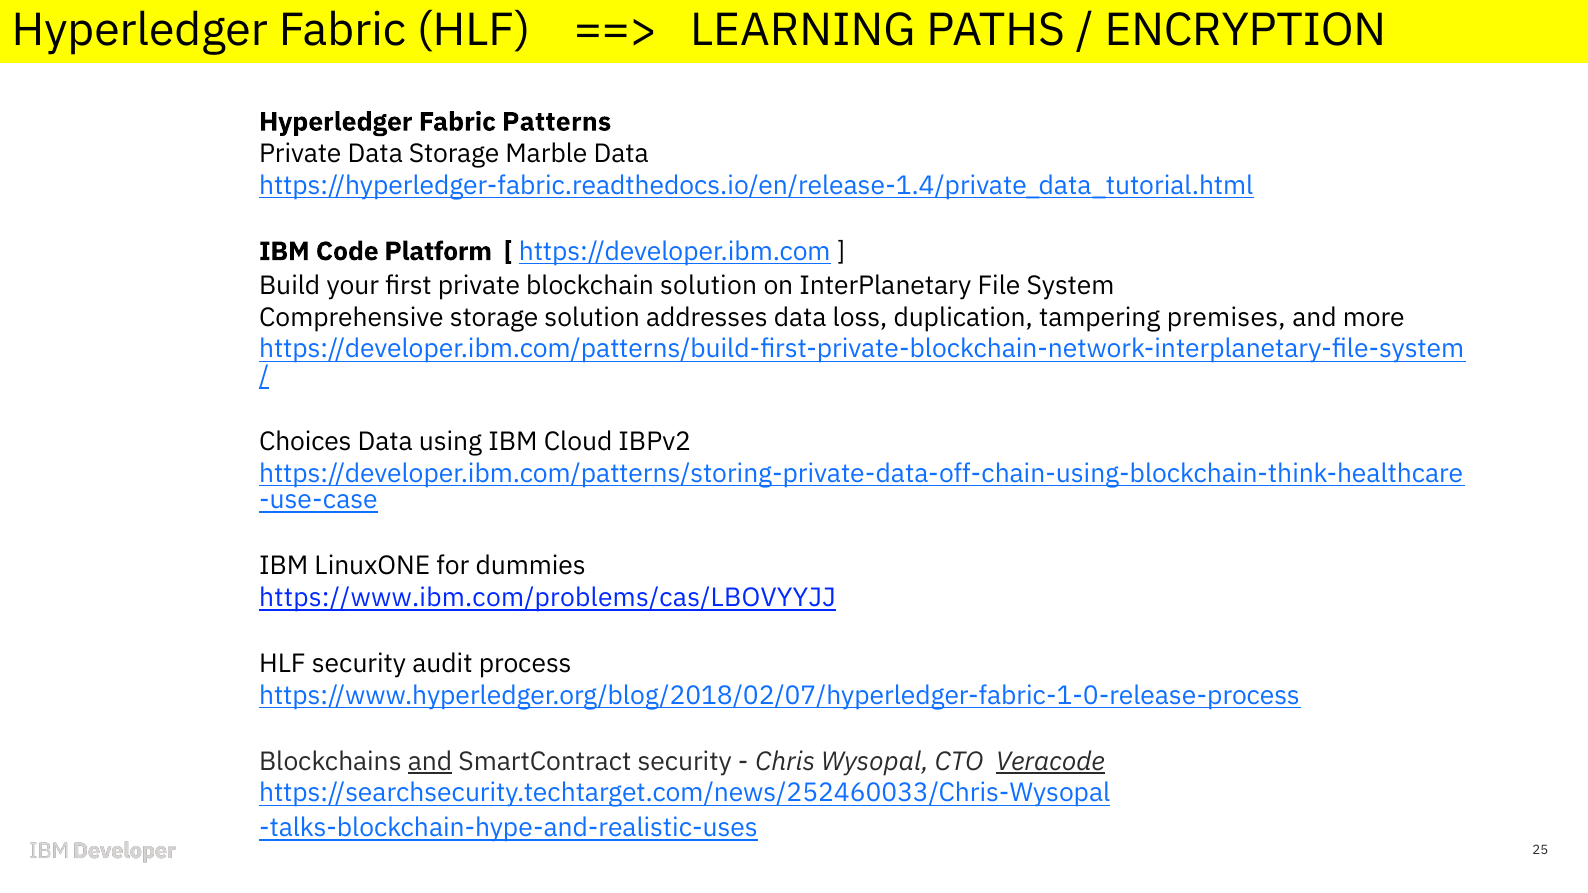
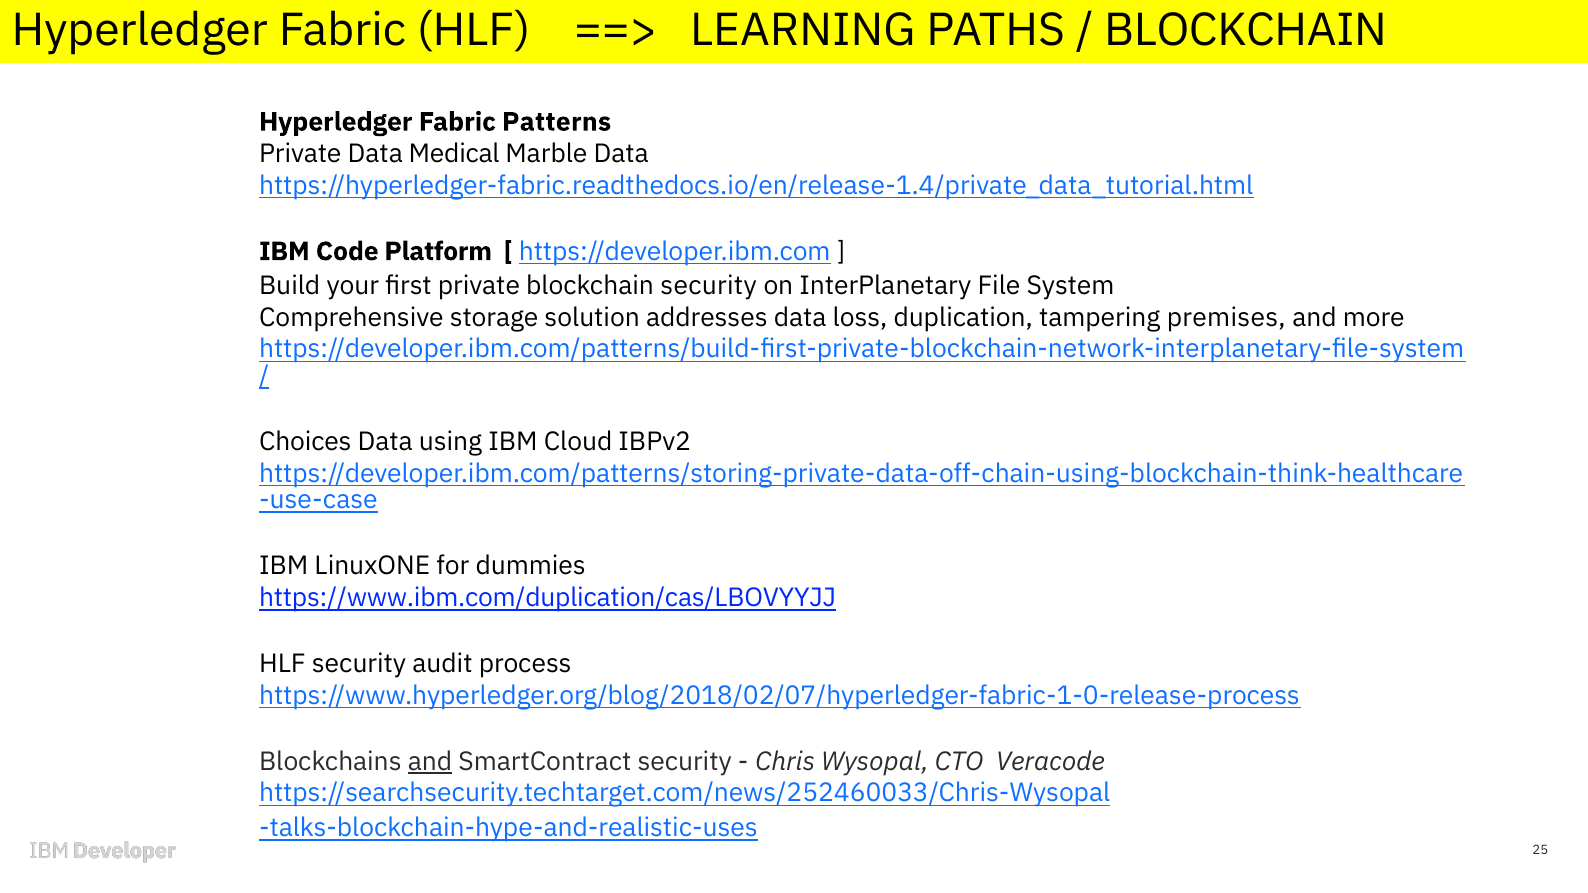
ENCRYPTION: ENCRYPTION -> BLOCKCHAIN (1245, 31)
Data Storage: Storage -> Medical (454, 154)
blockchain solution: solution -> security (709, 286)
https://www.ibm.com/problems/cas/LBOVYYJJ: https://www.ibm.com/problems/cas/LBOVYYJJ -> https://www.ibm.com/duplication/cas/LBOVYYJJ (548, 598)
Veracode underline: present -> none (1050, 762)
